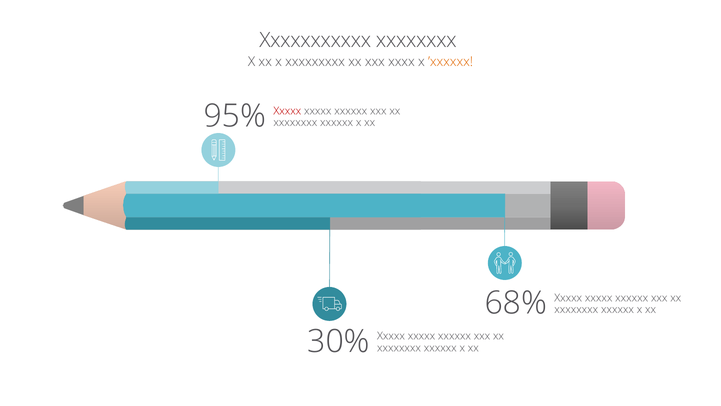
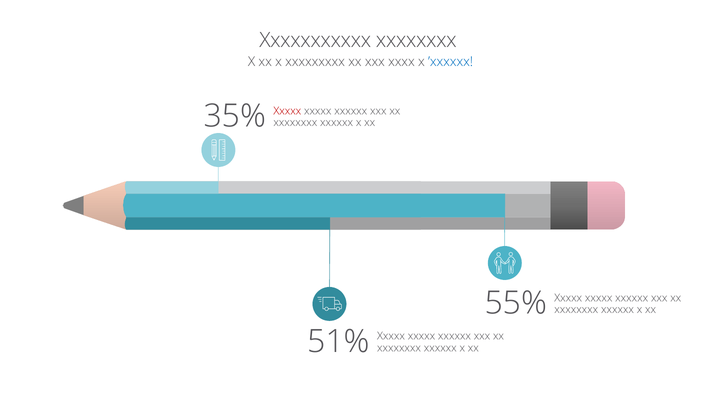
’xxxxxx colour: orange -> blue (451, 62)
95%: 95% -> 35% (235, 116)
68%: 68% -> 55% (516, 303)
30%: 30% -> 51% (339, 341)
